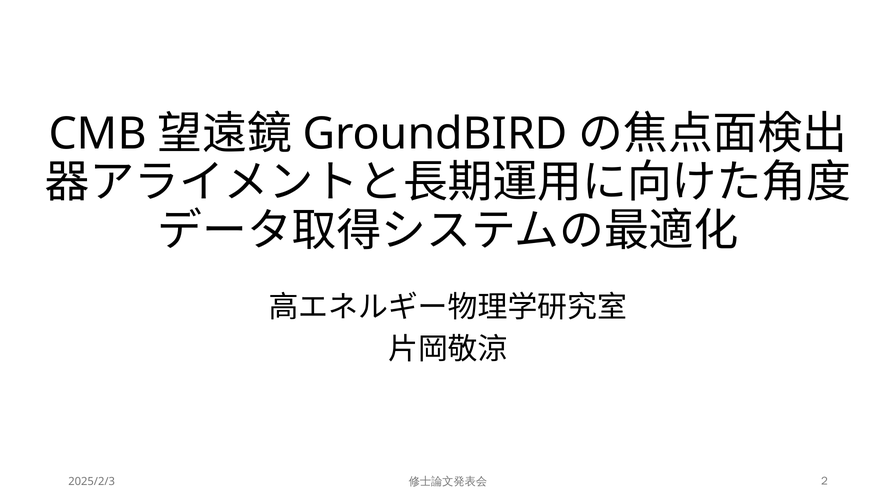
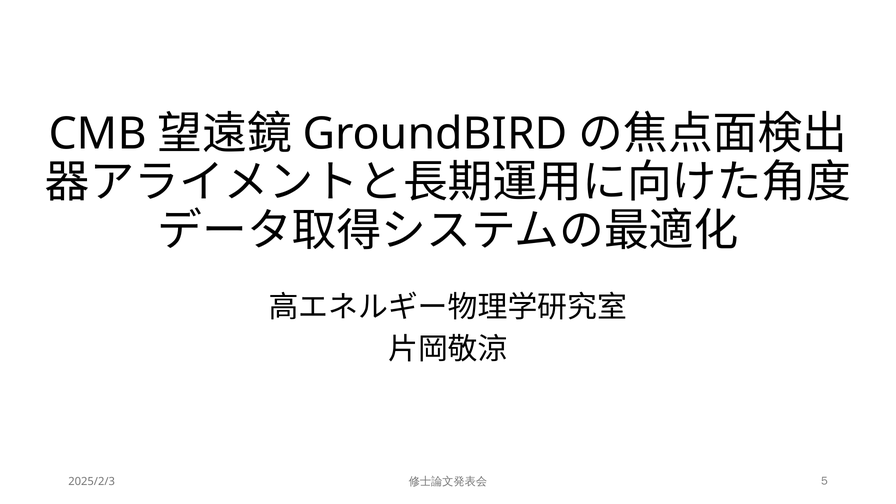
2: 2 -> 5 (824, 481)
